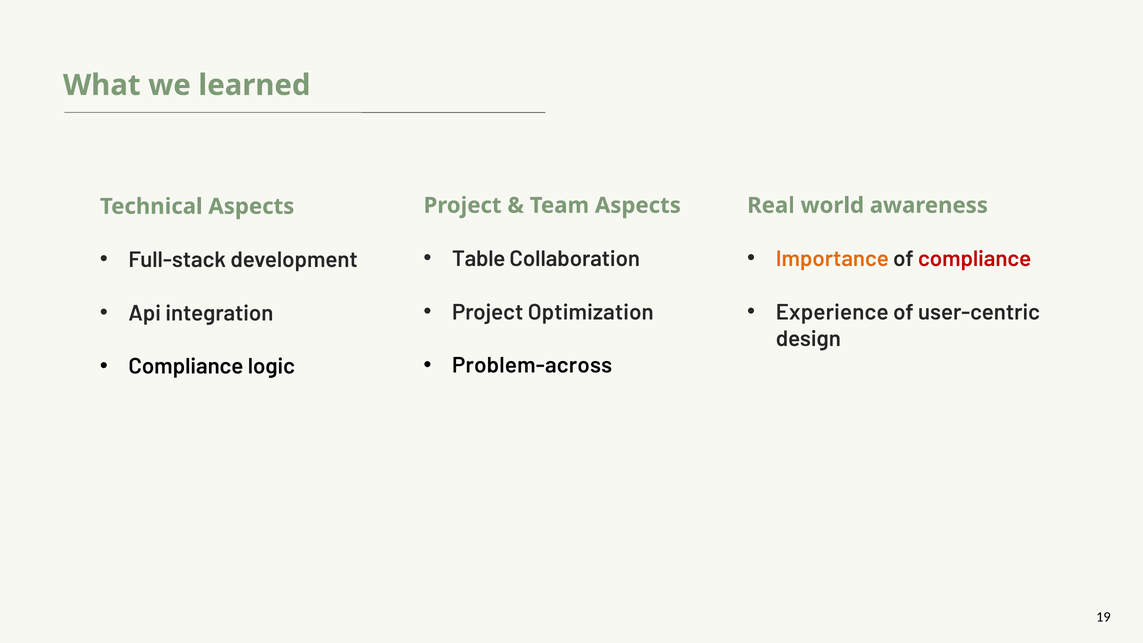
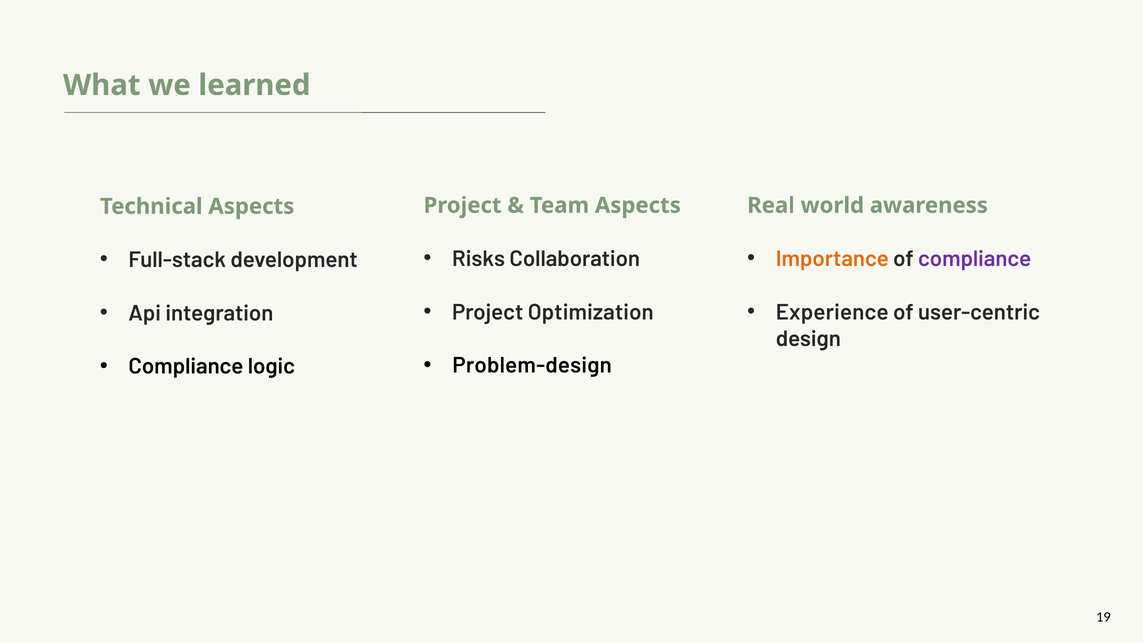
Table: Table -> Risks (479, 259)
compliance colour: red -> purple (975, 259)
Problem-across: Problem-across -> Problem-design (532, 366)
